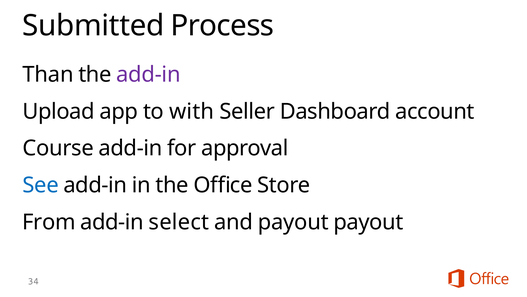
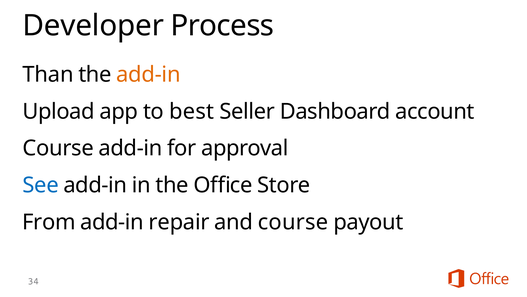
Submitted: Submitted -> Developer (93, 26)
add-in colour: purple -> orange (148, 74)
with: with -> best (192, 111)
select: select -> repair (179, 222)
and payout: payout -> course (293, 222)
